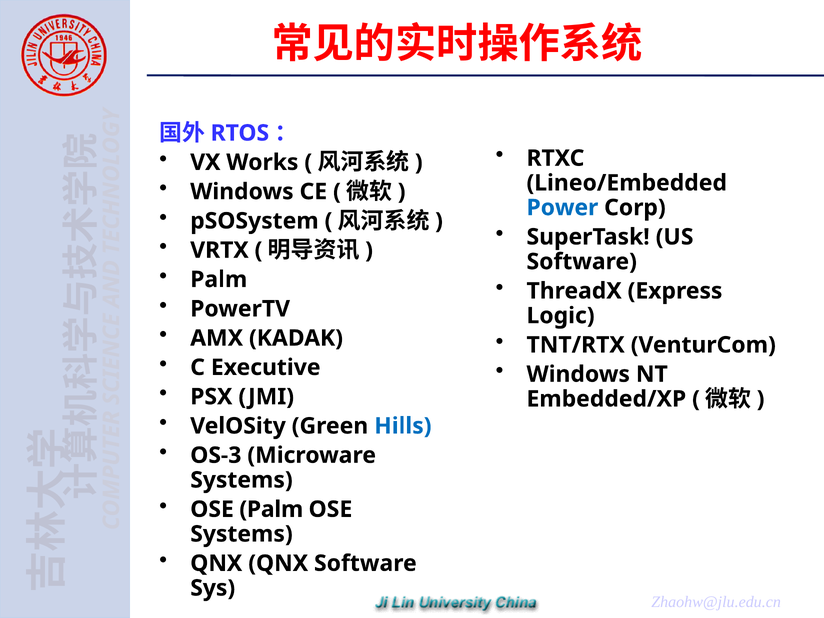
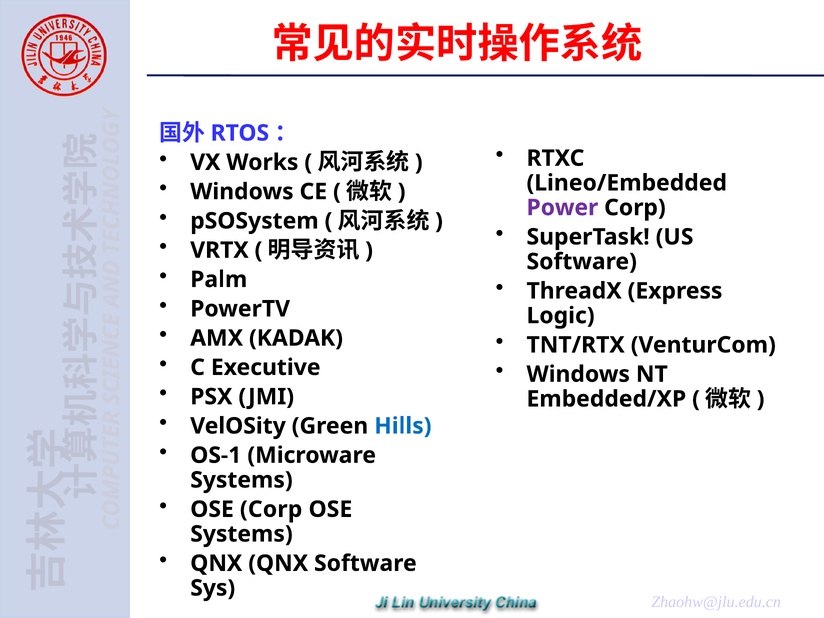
Power colour: blue -> purple (562, 208)
OS-3: OS-3 -> OS-1 (216, 455)
OSE Palm: Palm -> Corp (271, 509)
